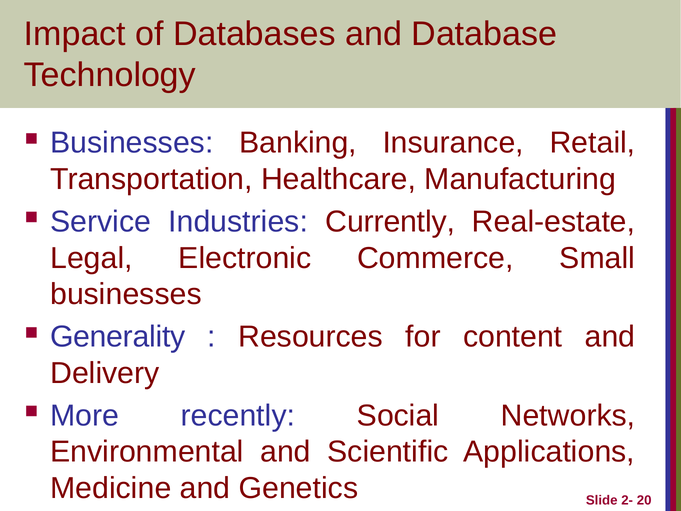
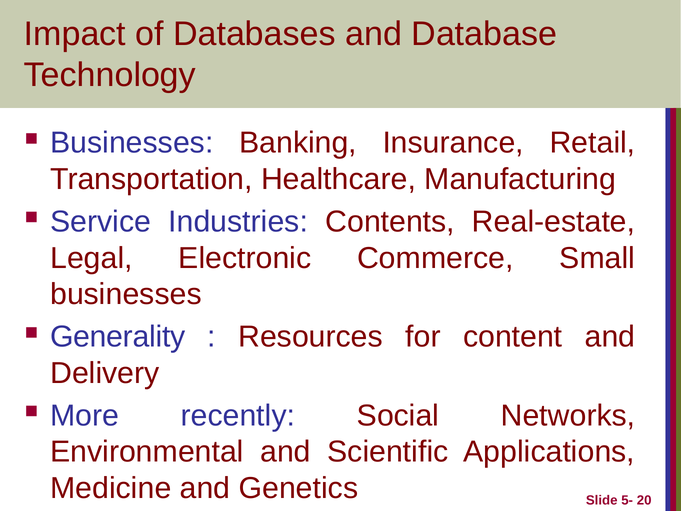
Currently: Currently -> Contents (390, 222)
2-: 2- -> 5- (627, 500)
